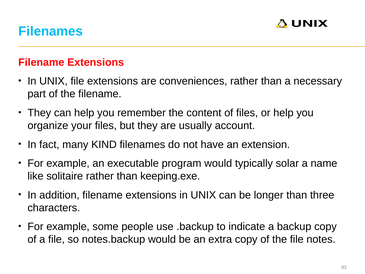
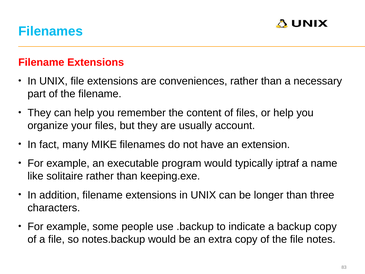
KIND: KIND -> MIKE (104, 144)
solar: solar -> iptraf (287, 163)
